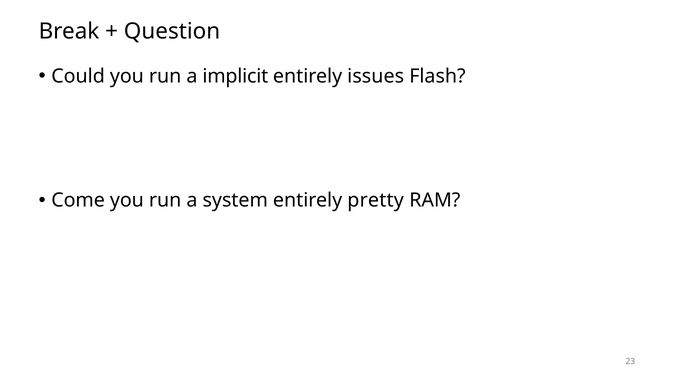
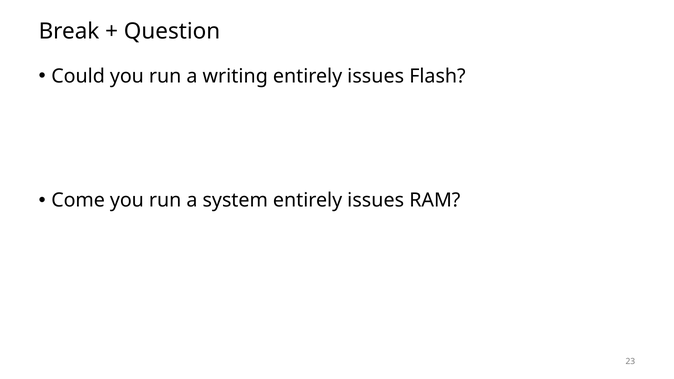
implicit: implicit -> writing (235, 76)
system entirely pretty: pretty -> issues (376, 200)
